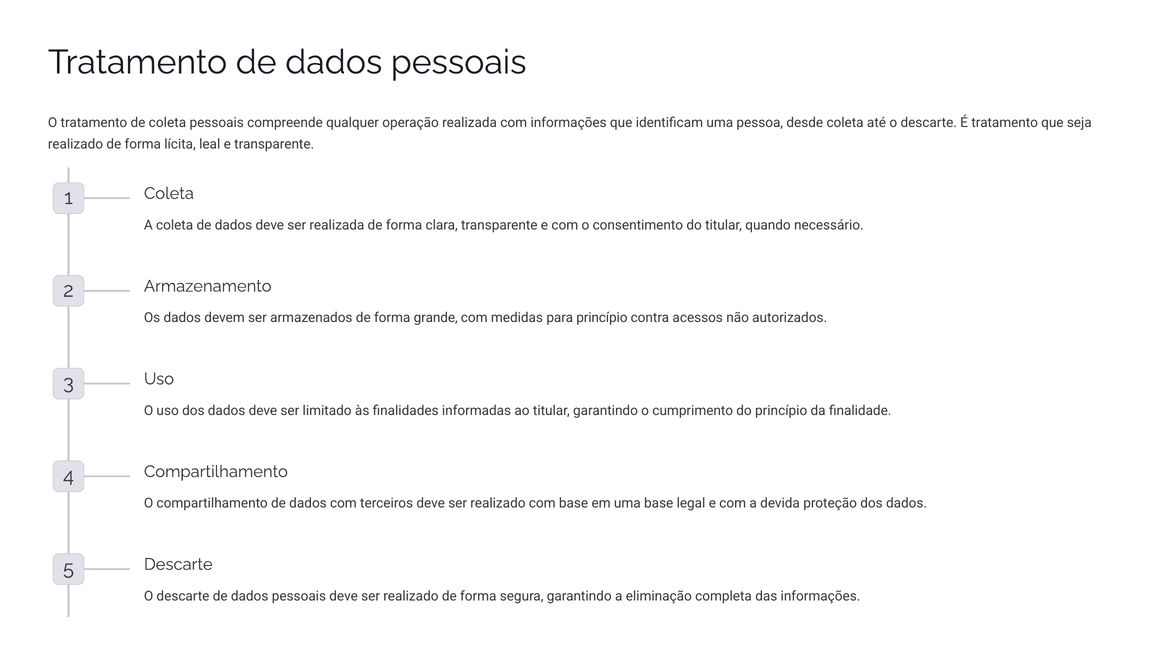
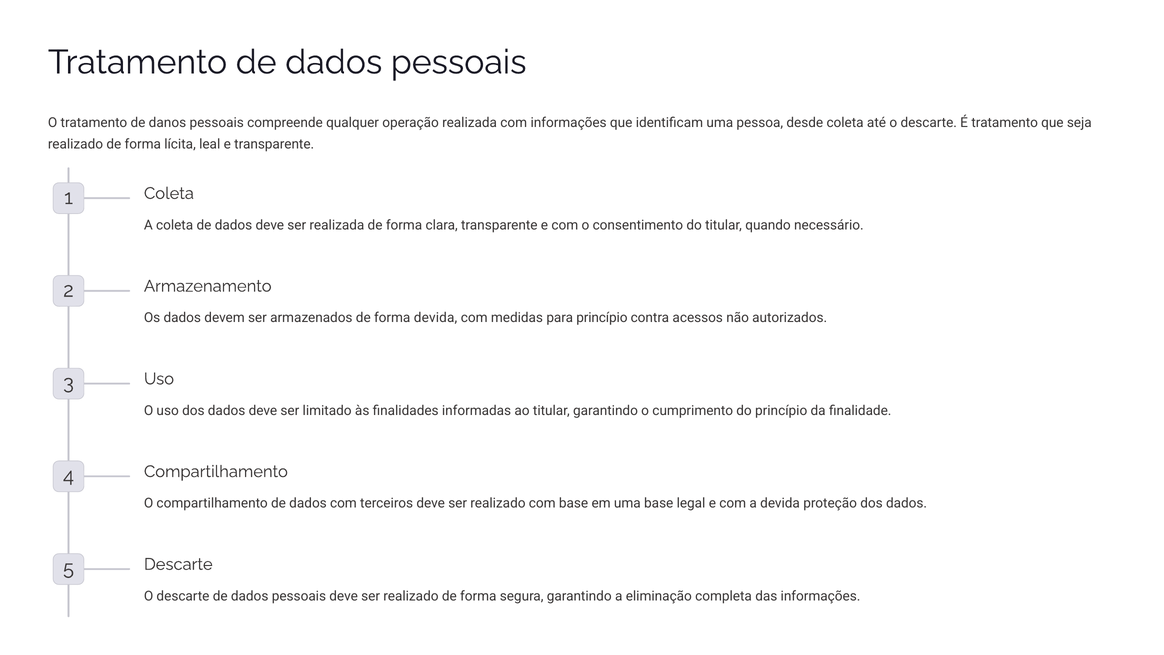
de coleta: coleta -> danos (167, 122)
forma grande: grande -> devida (436, 318)
